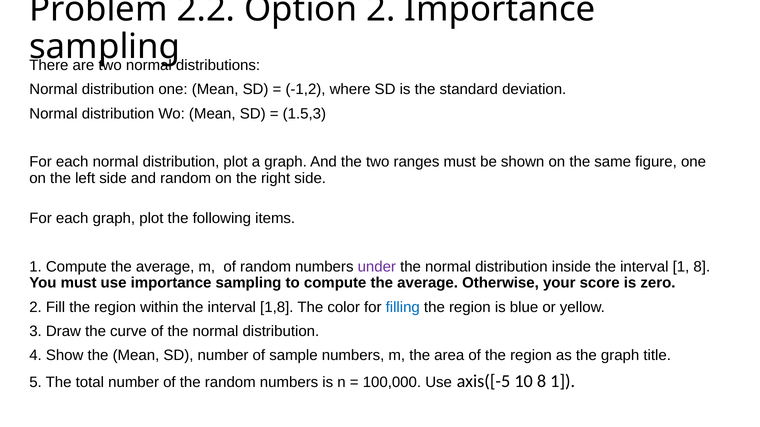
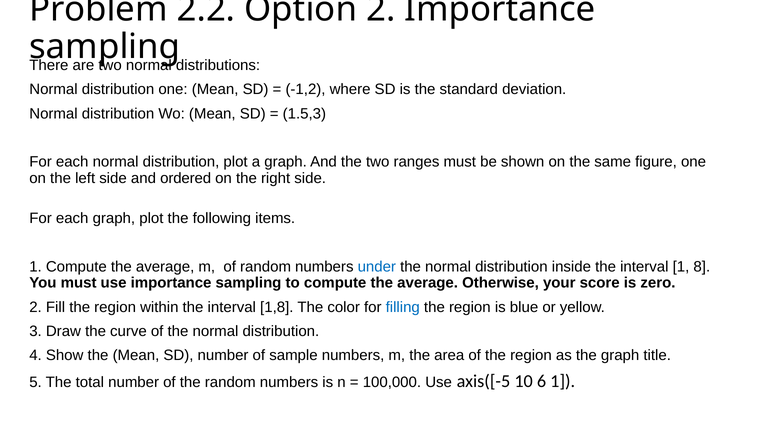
and random: random -> ordered (186, 178)
under colour: purple -> blue (377, 267)
10 8: 8 -> 6 (542, 382)
